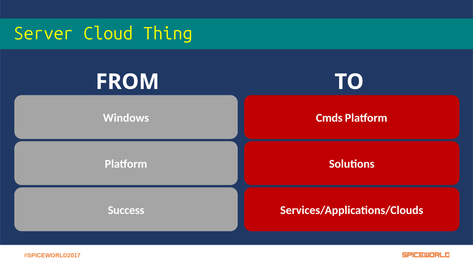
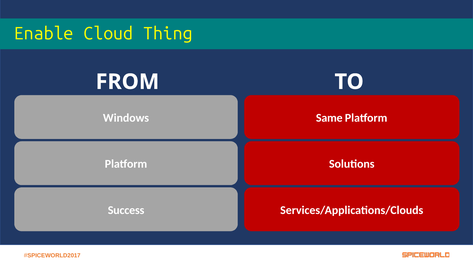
Server: Server -> Enable (44, 34)
Cmds: Cmds -> Same (329, 118)
